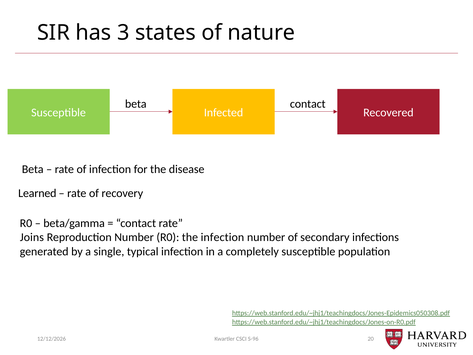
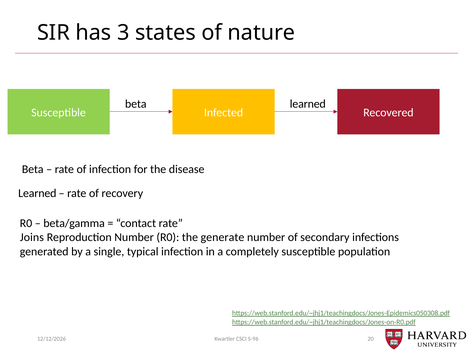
beta contact: contact -> learned (308, 104)
the infection: infection -> generate (222, 237)
